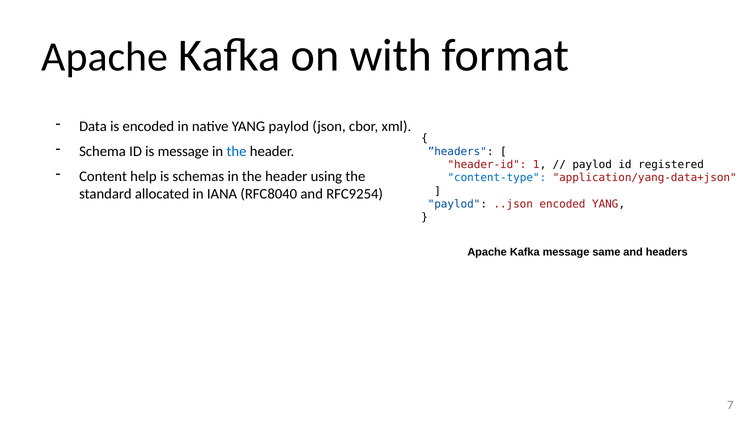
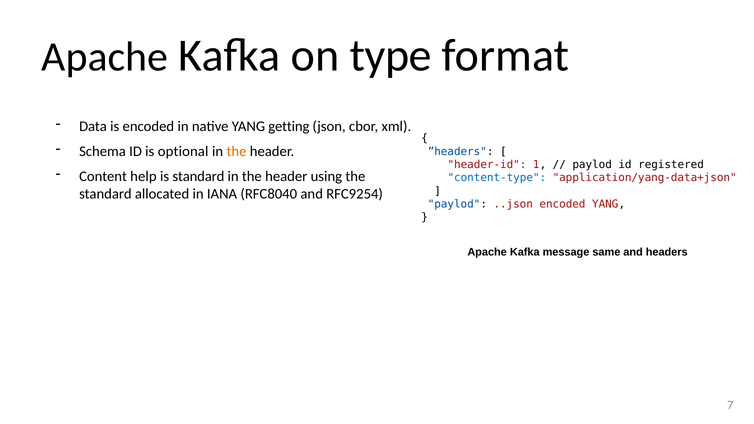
with: with -> type (391, 56)
YANG paylod: paylod -> getting (289, 126)
is message: message -> optional (183, 151)
the colour: blue -> orange (236, 151)
is schemas: schemas -> standard (198, 176)
